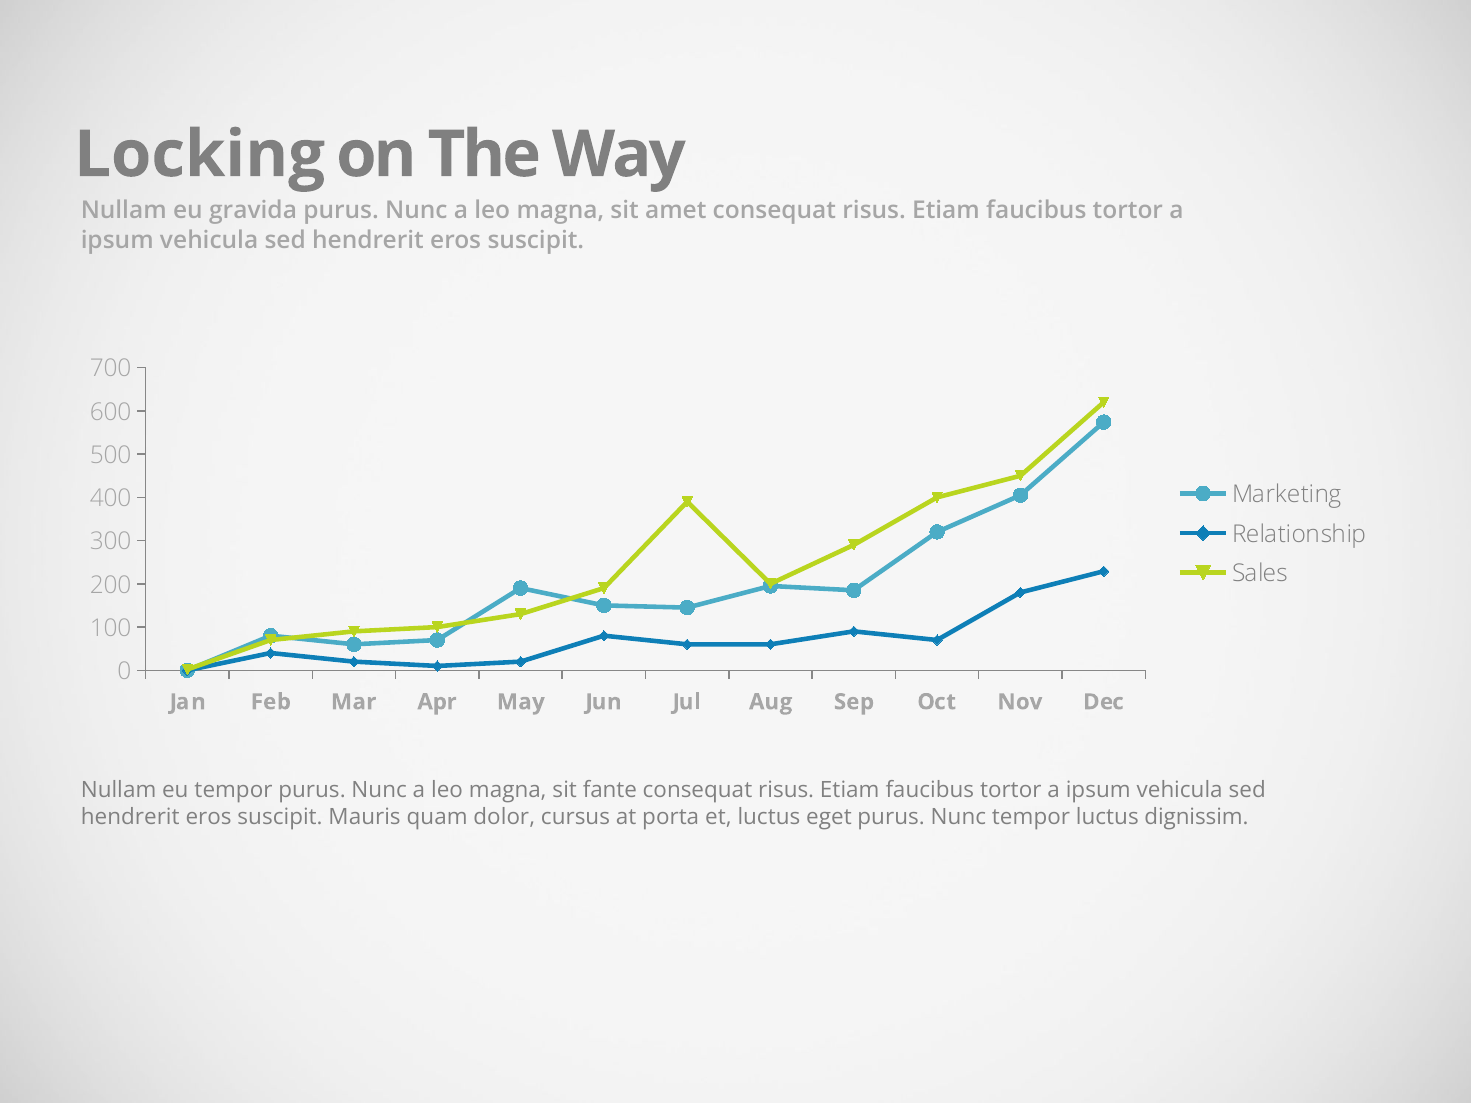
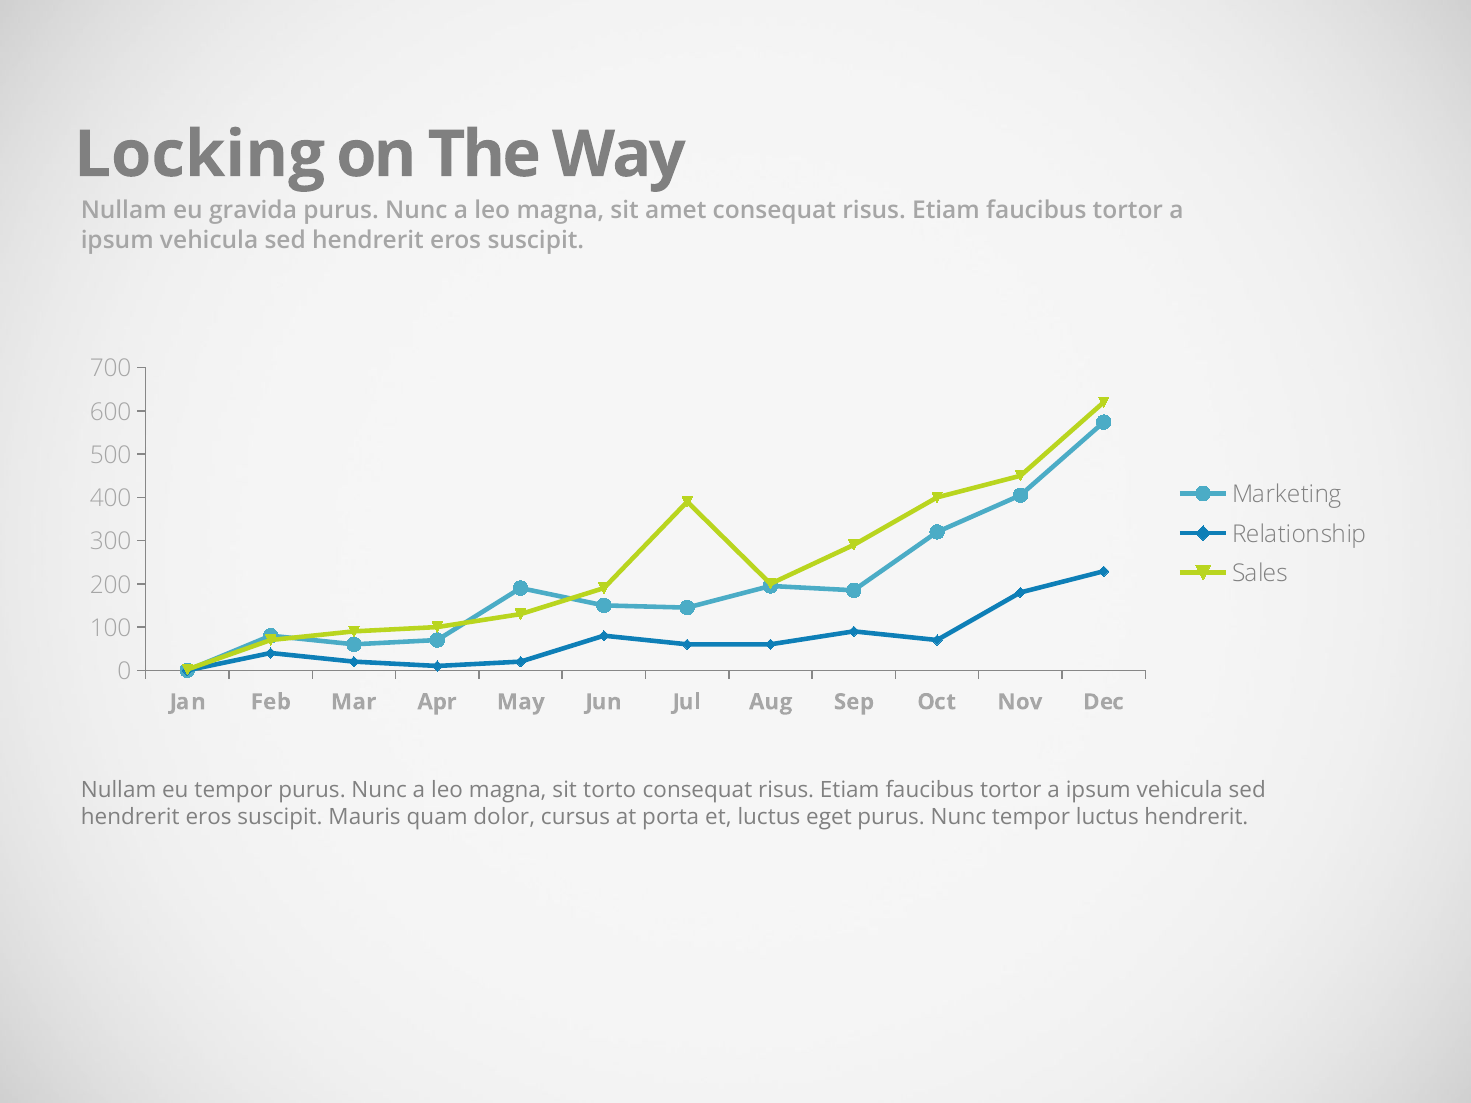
fante: fante -> torto (610, 790)
luctus dignissim: dignissim -> hendrerit (1196, 817)
